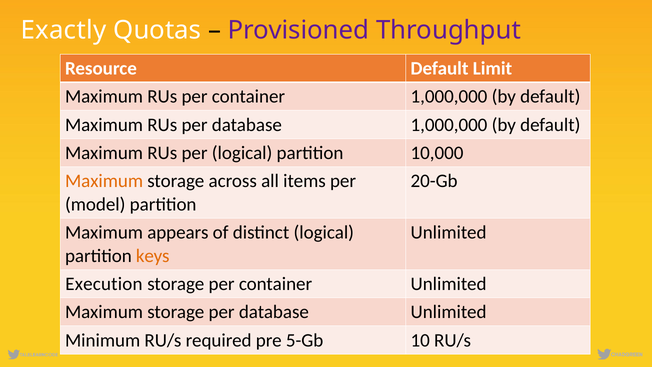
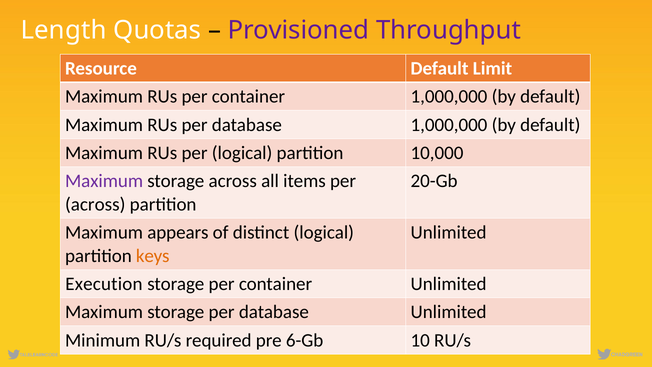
Exactly: Exactly -> Length (64, 30)
Maximum colour: orange -> purple (104, 181)
model: model -> across (95, 204)
5-Gb: 5-Gb -> 6-Gb (305, 340)
